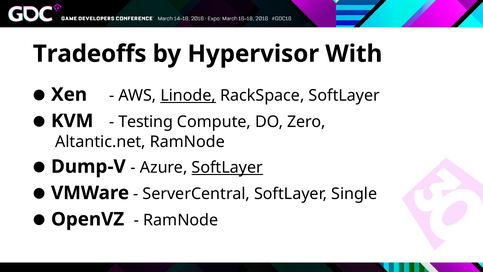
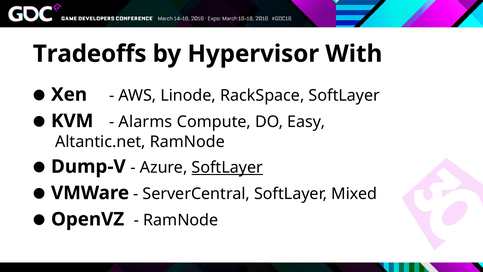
Linode underline: present -> none (188, 95)
Testing: Testing -> Alarms (146, 122)
Zero: Zero -> Easy (306, 122)
Single: Single -> Mixed (354, 194)
